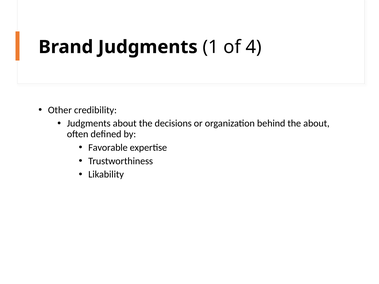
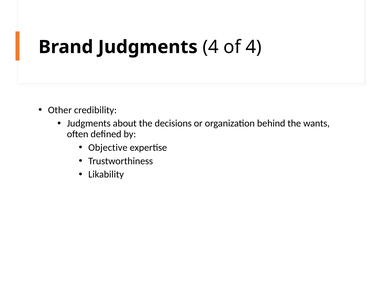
Judgments 1: 1 -> 4 (211, 47)
the about: about -> wants (316, 124)
Favorable: Favorable -> Objective (108, 148)
